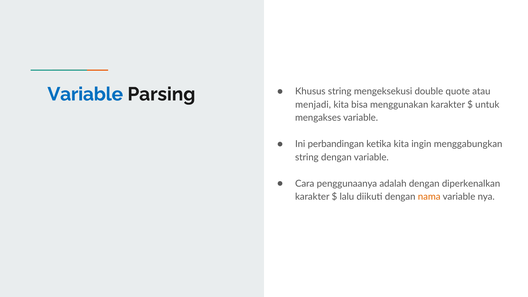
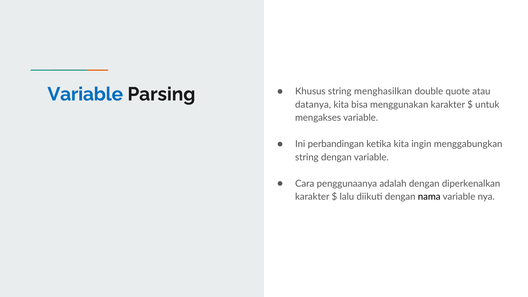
mengeksekusi: mengeksekusi -> menghasilkan (383, 91)
menjadi: menjadi -> datanya (313, 105)
nama colour: orange -> black (429, 197)
